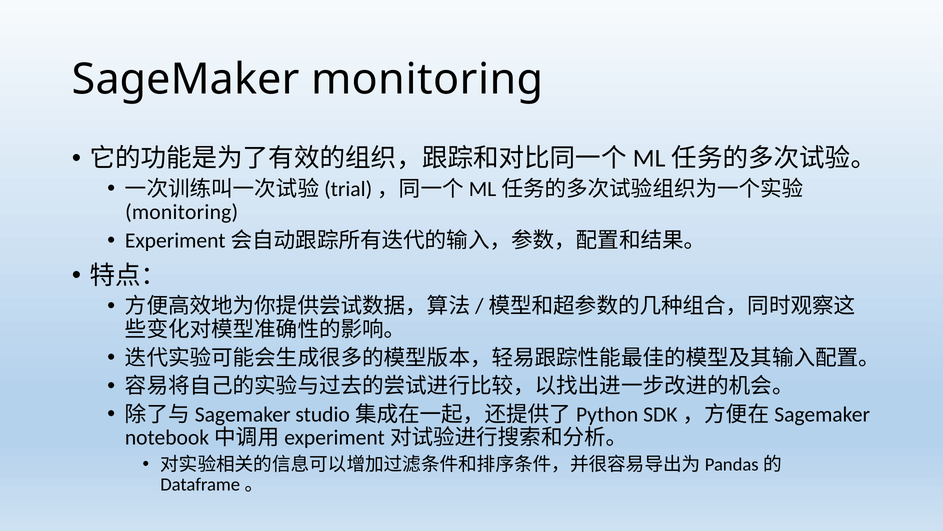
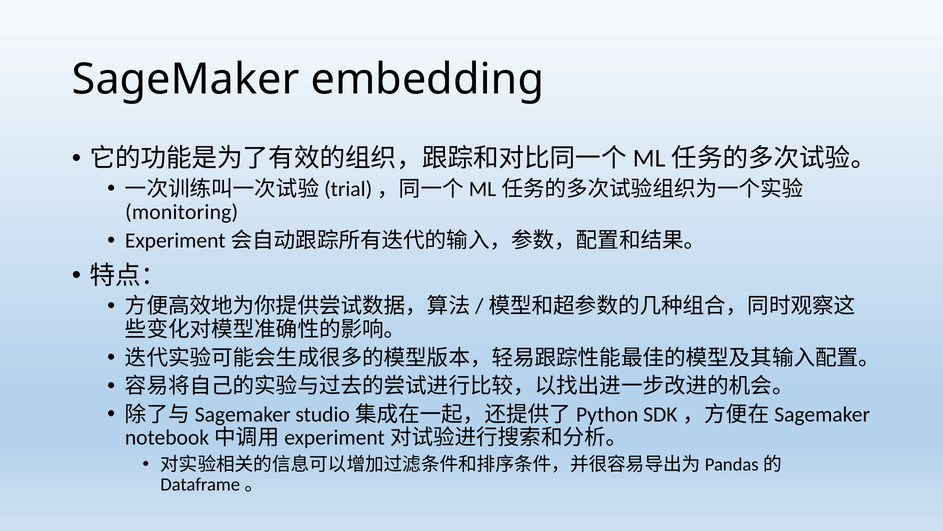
SageMaker monitoring: monitoring -> embedding (427, 79)
